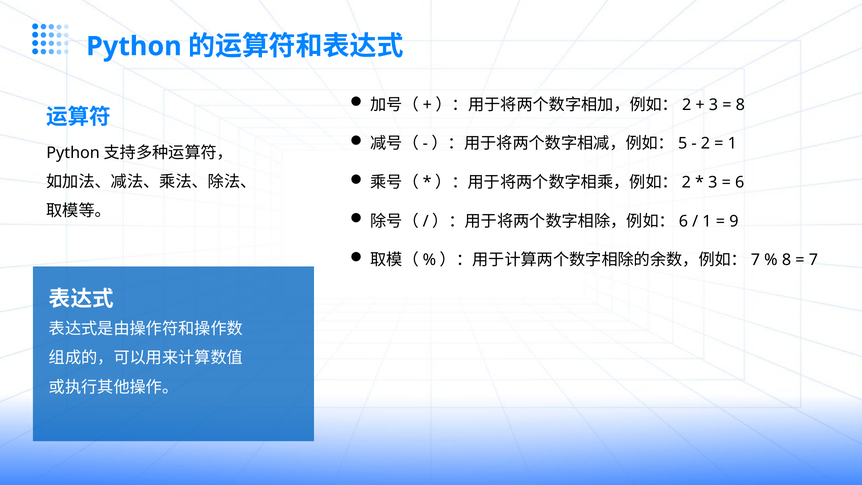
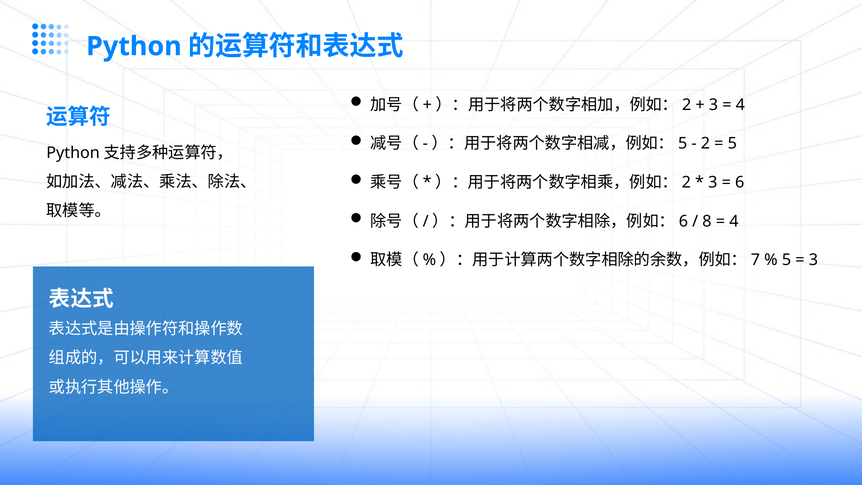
8: 8 -> 4 (740, 105)
1: 1 -> 5 (732, 144)
1: 1 -> 8 (707, 221)
9: 9 -> 4 (734, 221)
8: 8 -> 5 (787, 260)
7: 7 -> 3 (813, 260)
